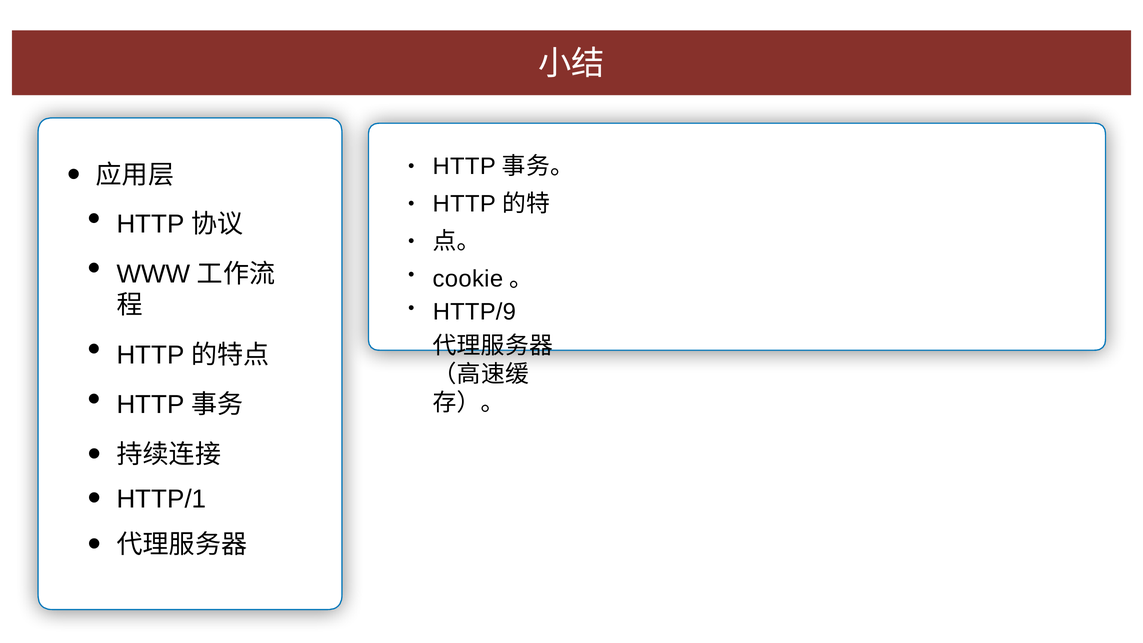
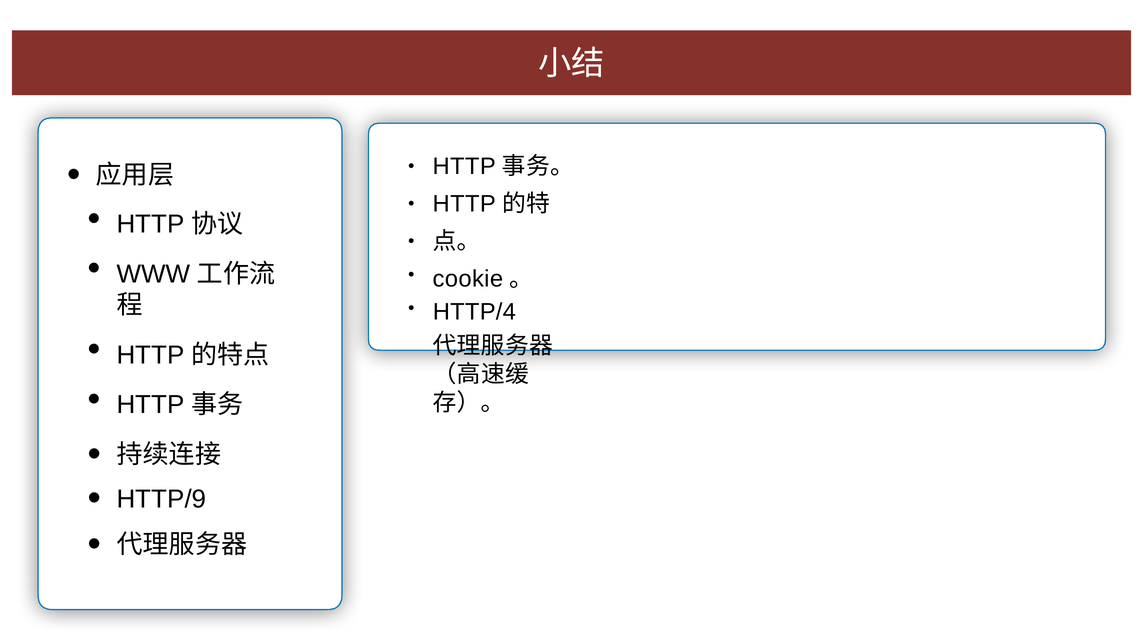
HTTP/9: HTTP/9 -> HTTP/4 (474, 312)
HTTP/1: HTTP/1 -> HTTP/9 (161, 499)
